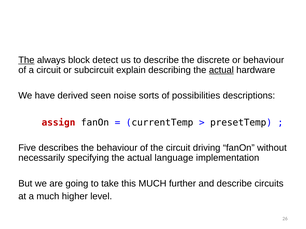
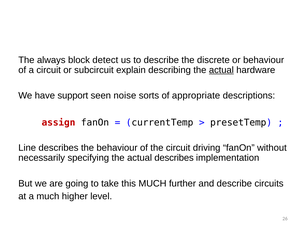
The underline: present -> none (26, 60)
derived: derived -> support (73, 96)
possibilities: possibilities -> appropriate (196, 96)
Five: Five -> Line (27, 148)
actual language: language -> describes (174, 158)
